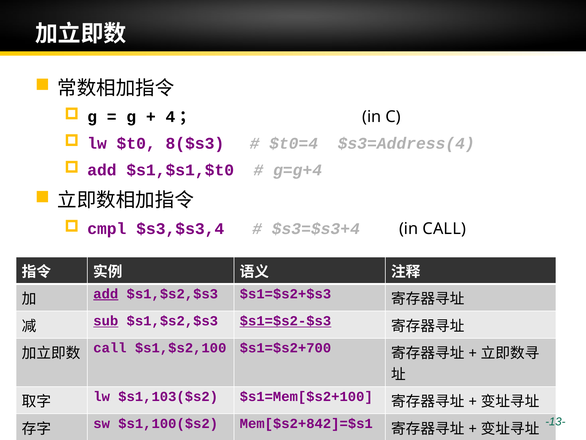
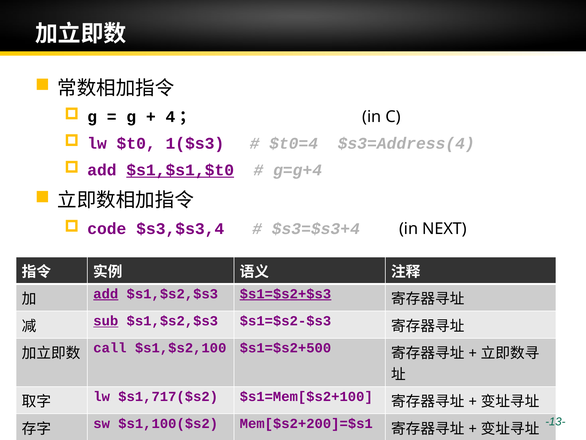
8($s3: 8($s3 -> 1($s3 (195, 143)
$s1,$s1,$t0 underline: none -> present (180, 170)
cmpl: cmpl -> code (107, 229)
in CALL: CALL -> NEXT (444, 229)
$s1=$s2+$s3 underline: none -> present (285, 294)
$s1=$s2-$s3 underline: present -> none (285, 321)
$s1=$s2+700: $s1=$s2+700 -> $s1=$s2+500 (285, 348)
$s1,103($s2: $s1,103($s2 -> $s1,717($s2 (168, 396)
Mem[$s2+842]=$s1: Mem[$s2+842]=$s1 -> Mem[$s2+200]=$s1 (306, 423)
